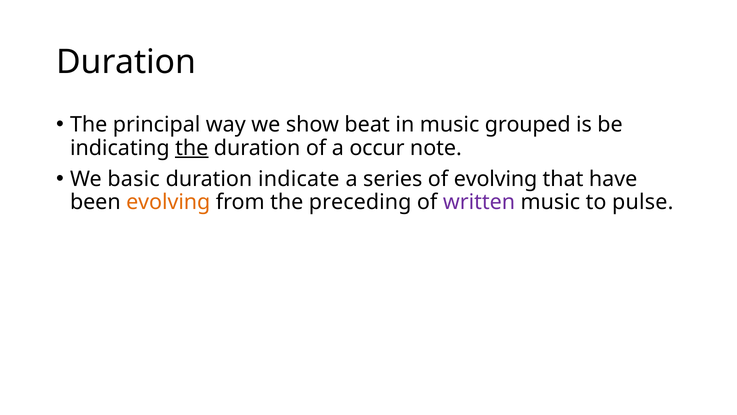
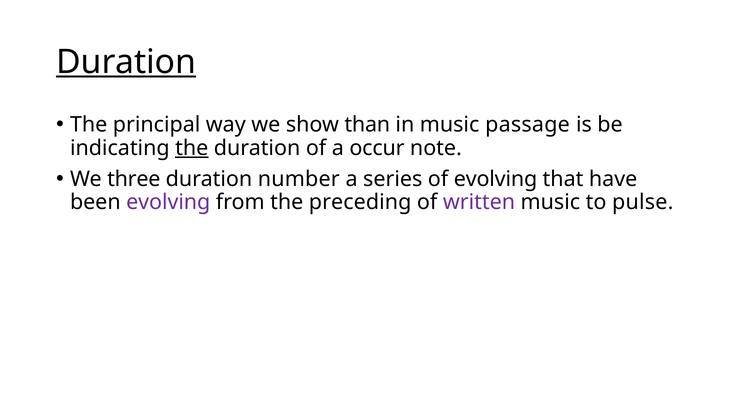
Duration underline: none -> present (126, 62)
beat: beat -> than (367, 125)
grouped: grouped -> passage (528, 125)
basic: basic -> three (134, 179)
indicate: indicate -> number (299, 179)
evolving colour: orange -> purple (168, 202)
